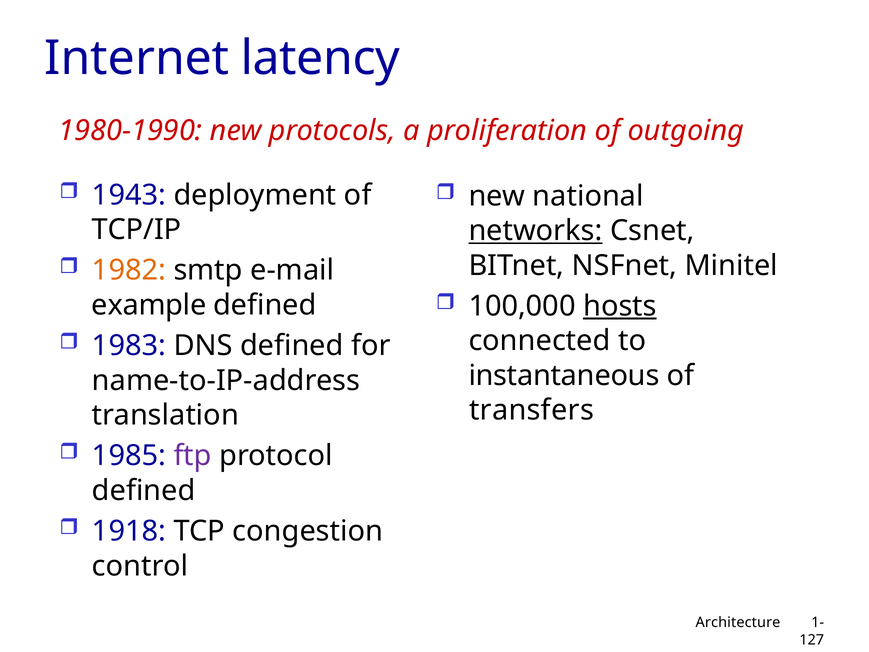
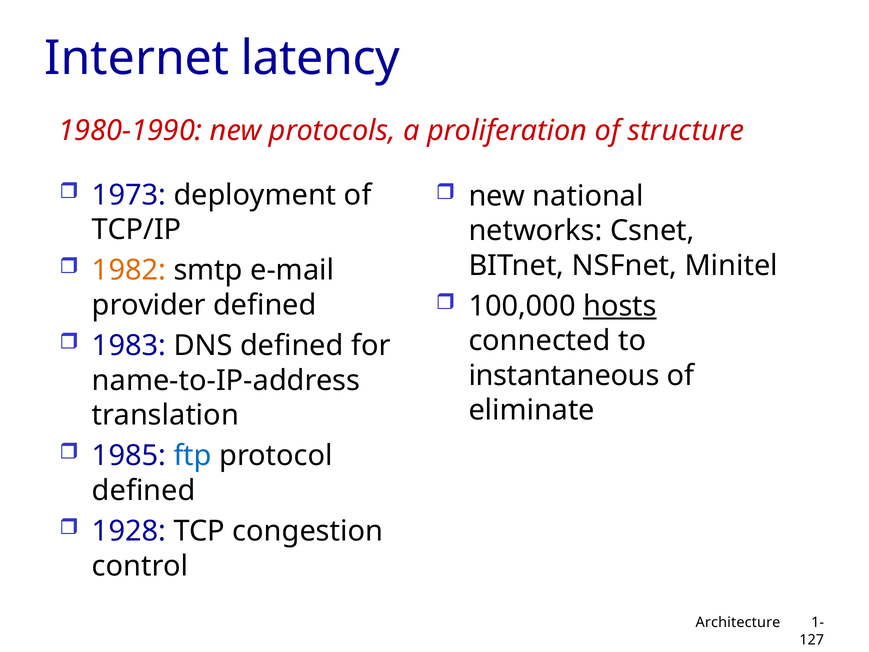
outgoing: outgoing -> structure (686, 131)
1943: 1943 -> 1973 (129, 195)
networks underline: present -> none (536, 231)
example: example -> provider (149, 305)
transfers: transfers -> eliminate (532, 410)
ftp colour: purple -> blue (193, 456)
1918: 1918 -> 1928 (129, 531)
